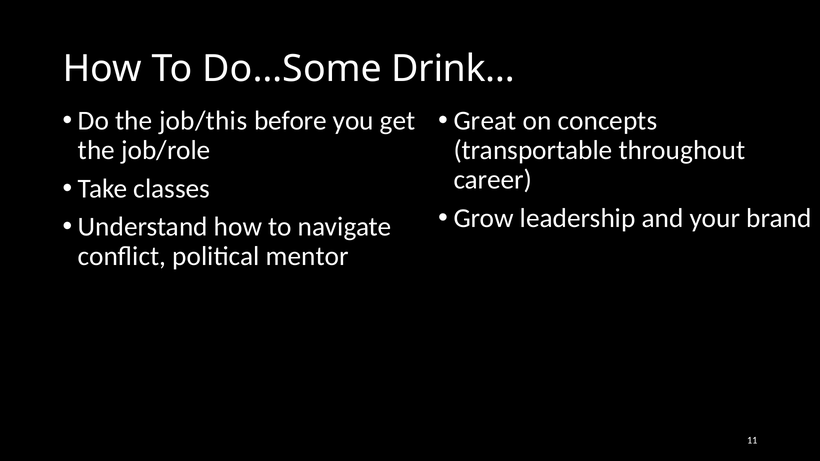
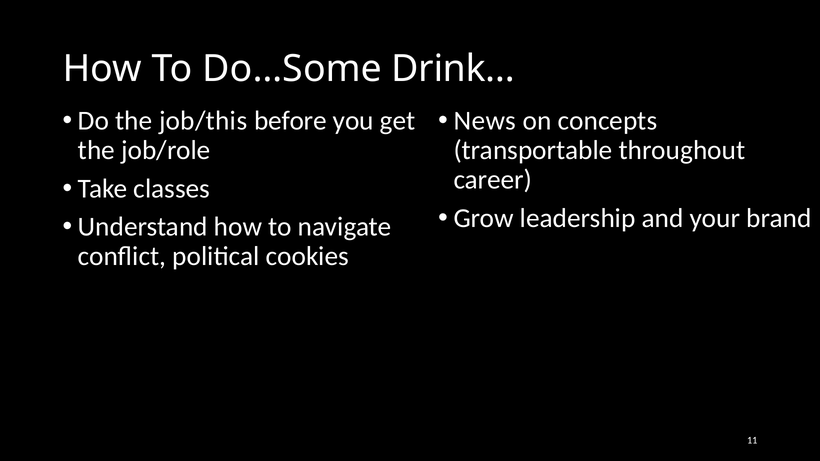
Great: Great -> News (485, 121)
mentor: mentor -> cookies (307, 256)
